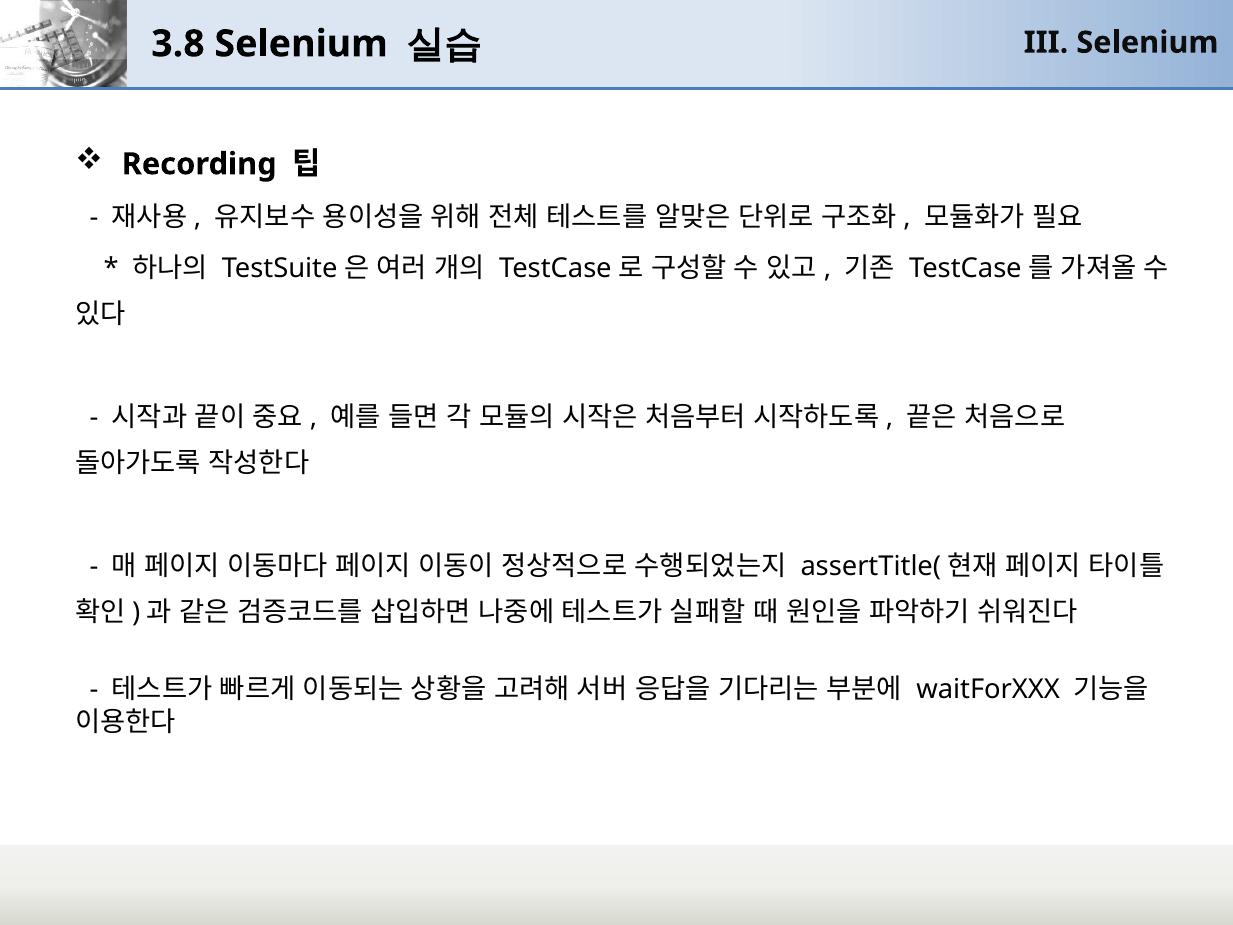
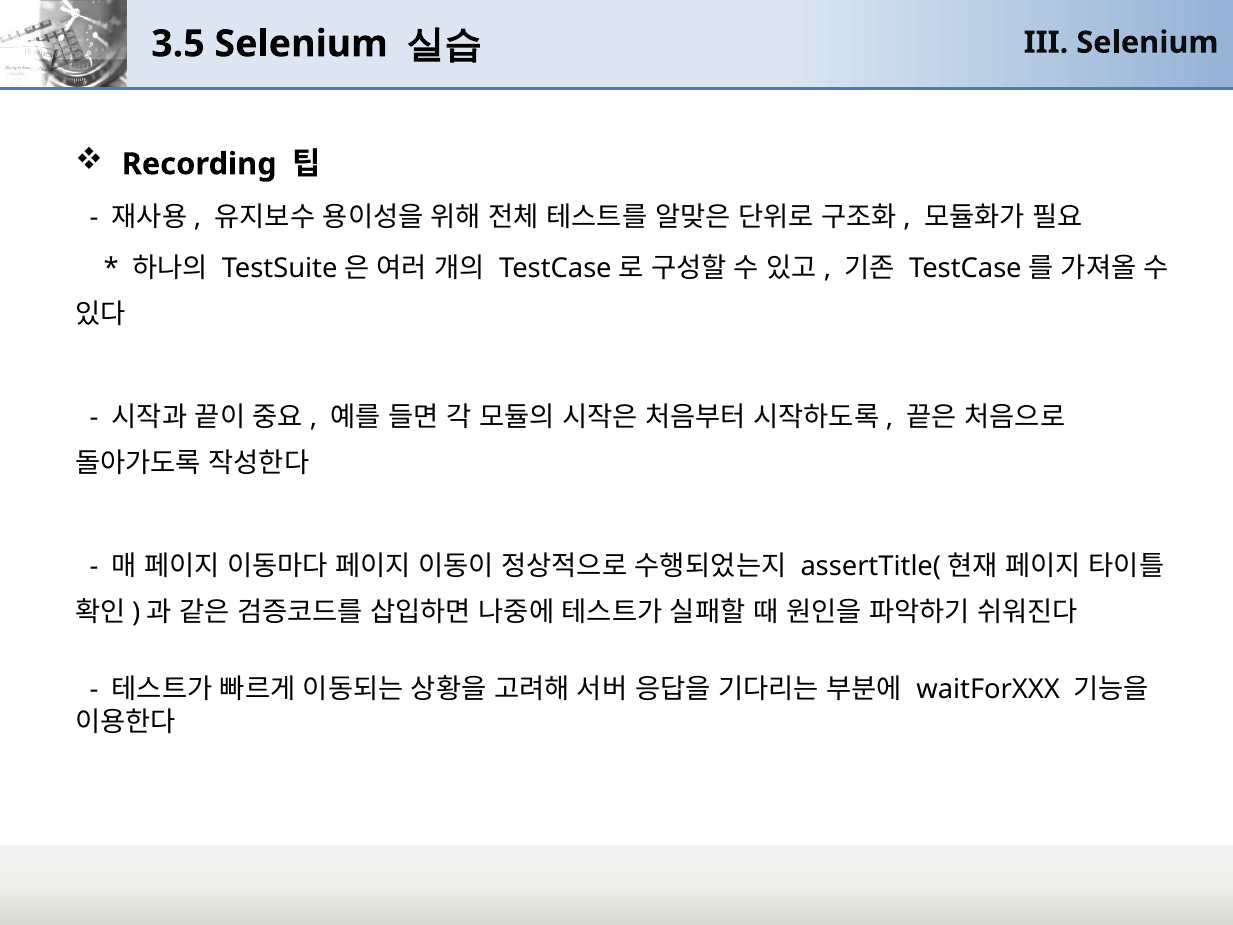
3.8: 3.8 -> 3.5 (178, 44)
